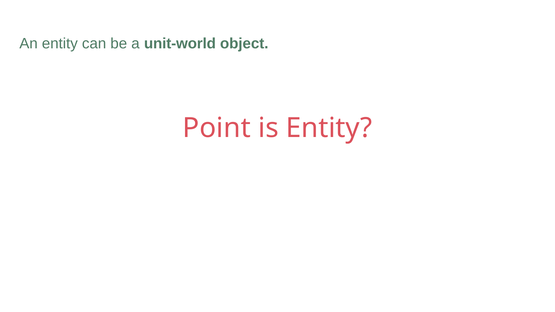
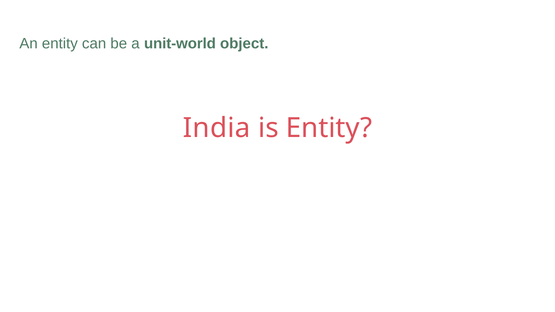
Point: Point -> India (217, 128)
